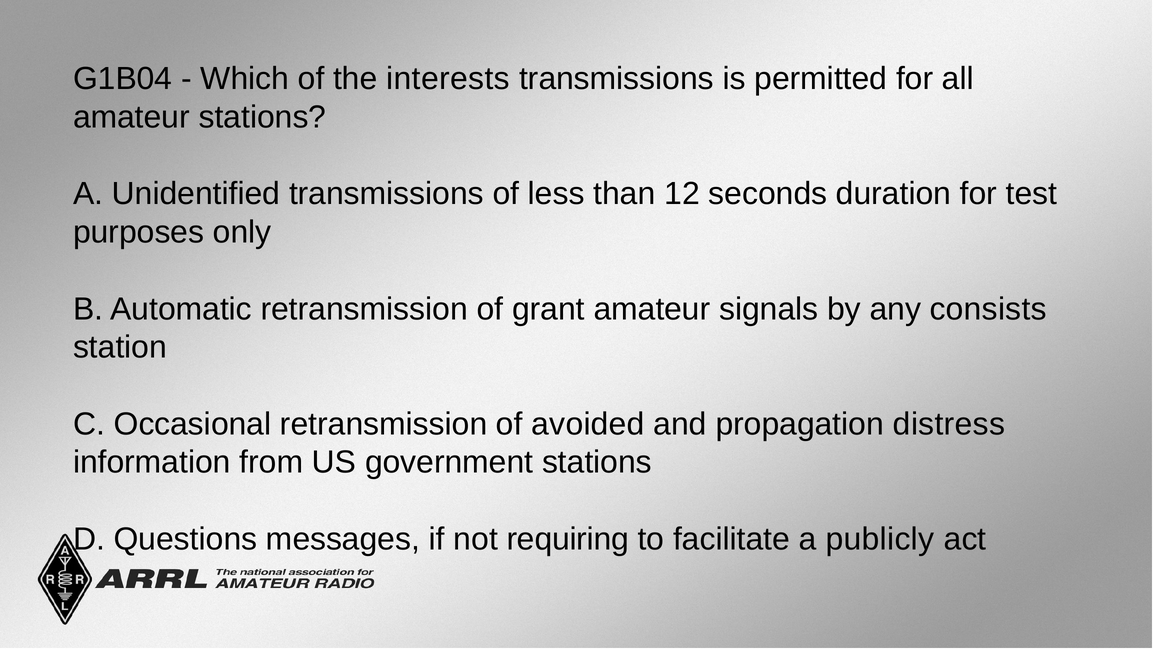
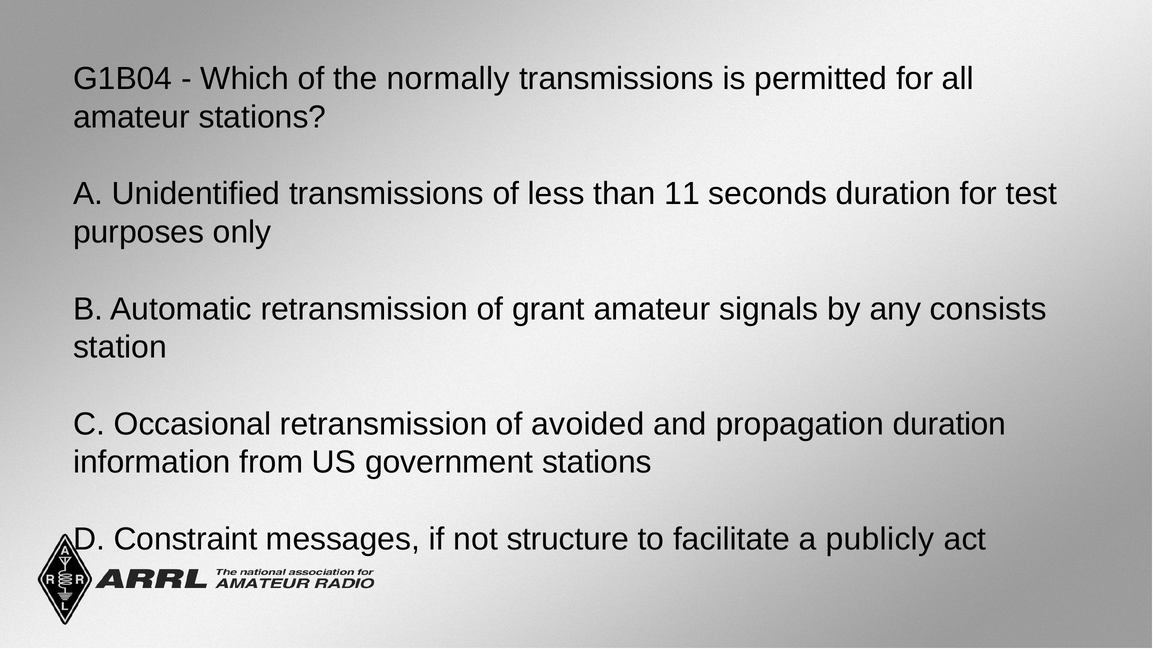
interests: interests -> normally (448, 79)
12: 12 -> 11 (682, 194)
propagation distress: distress -> duration (949, 424)
Questions: Questions -> Constraint (186, 539)
requiring: requiring -> structure (568, 539)
